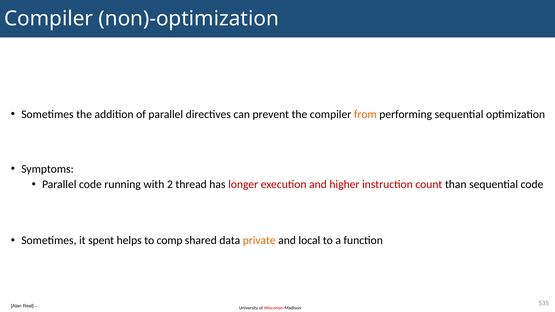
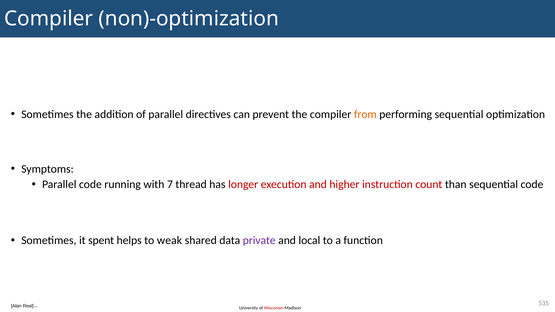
2: 2 -> 7 (170, 184)
comp: comp -> weak (169, 240)
private colour: orange -> purple (259, 240)
